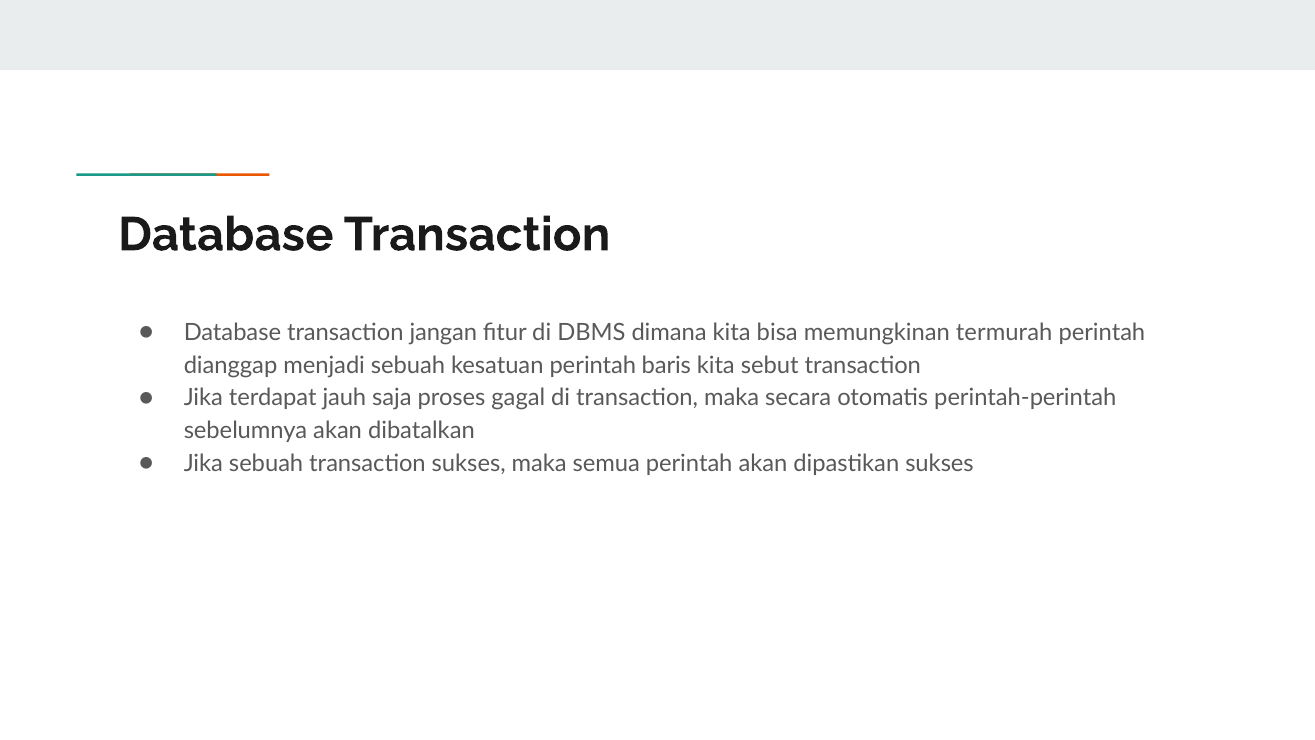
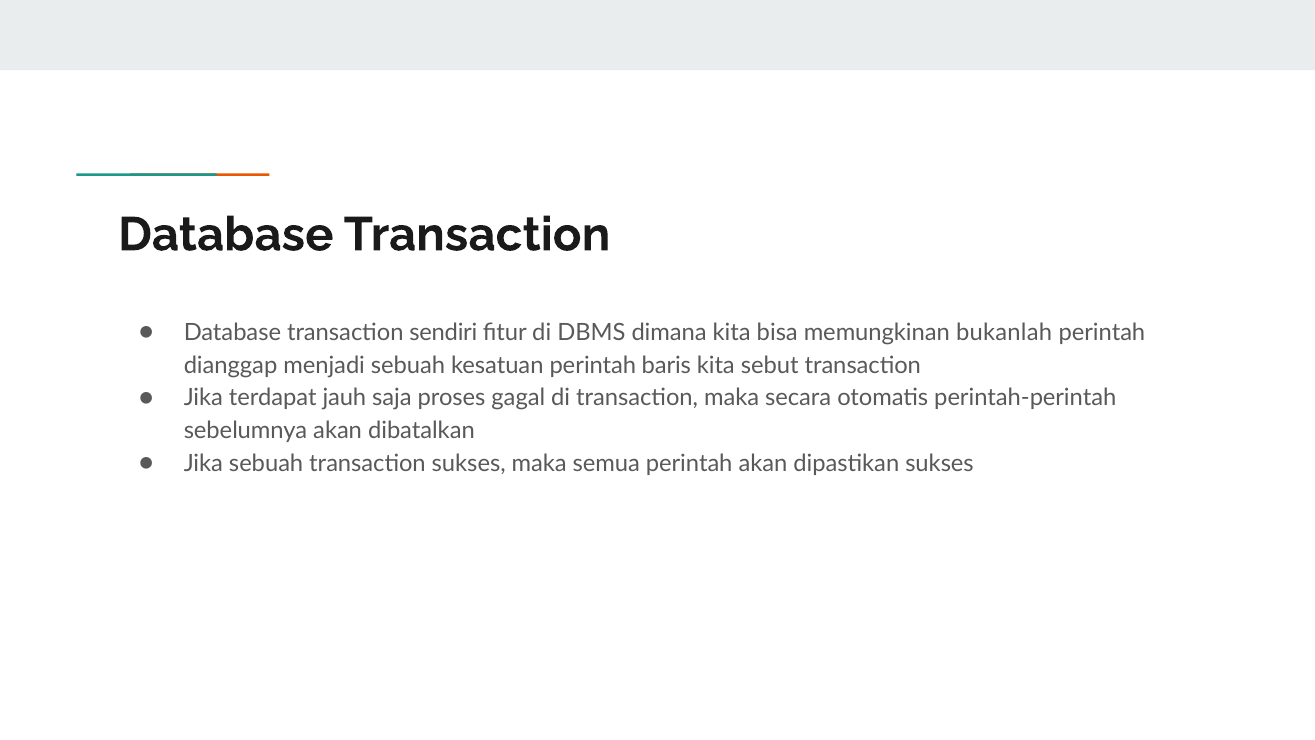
jangan: jangan -> sendiri (443, 332)
termurah: termurah -> bukanlah (1004, 332)
